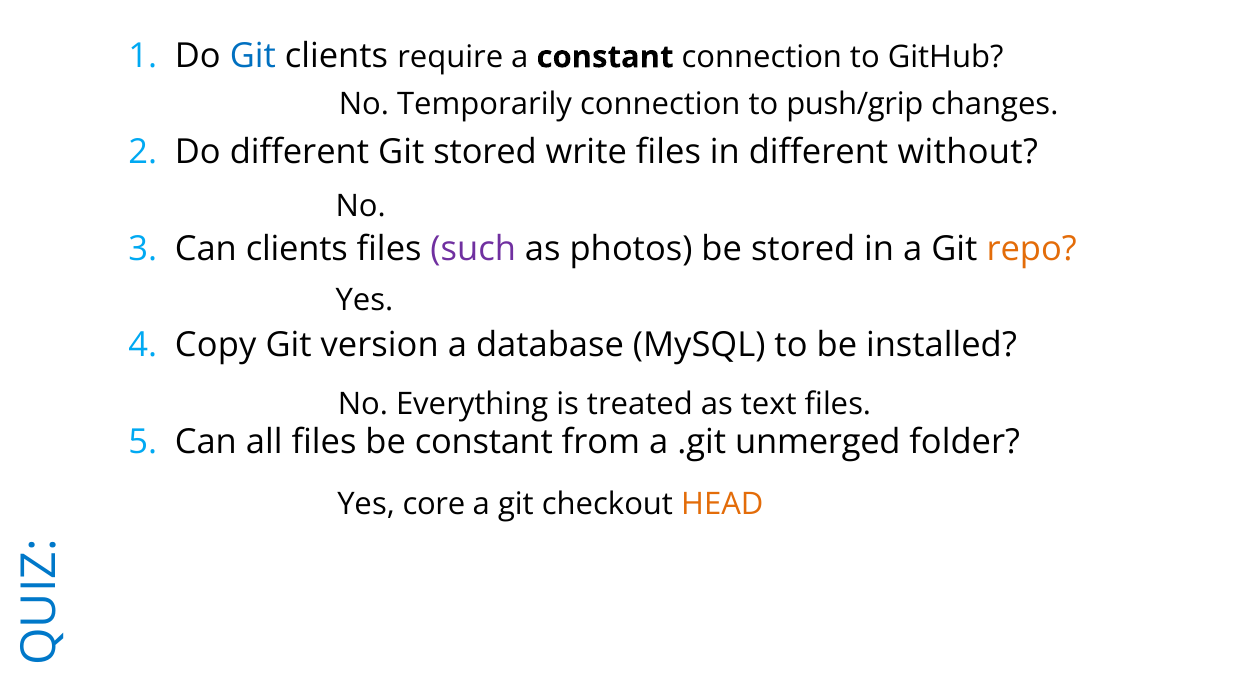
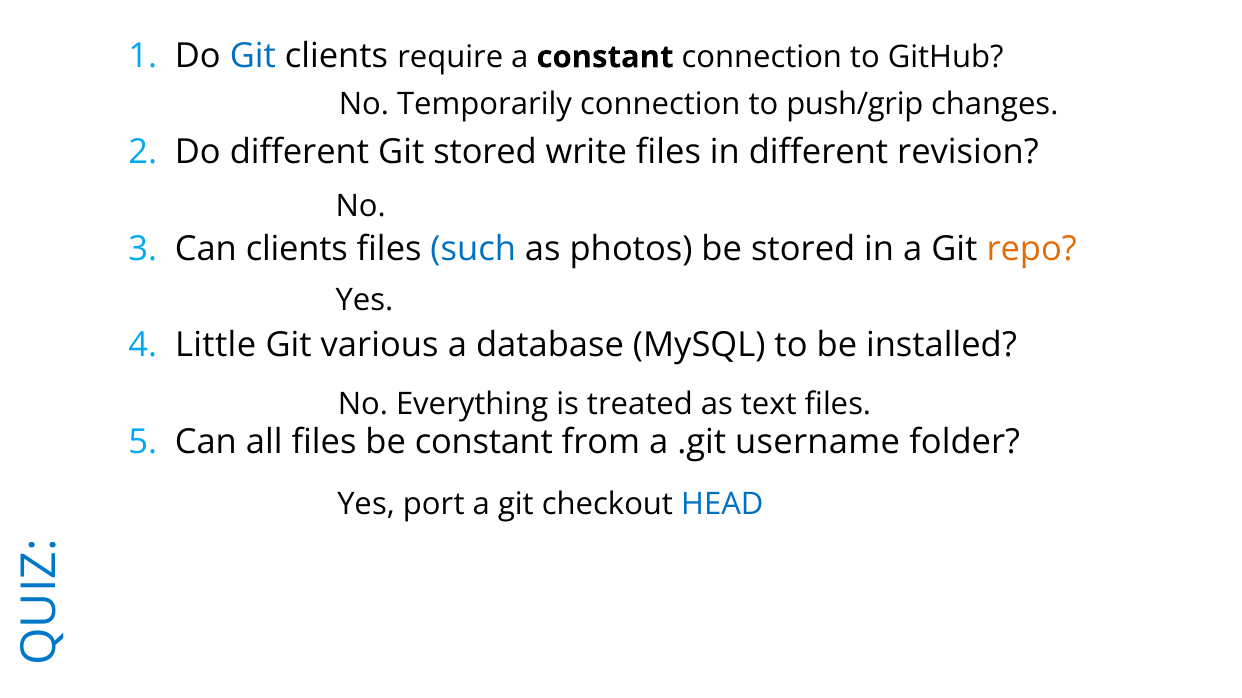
without: without -> revision (968, 153)
such colour: purple -> blue (473, 249)
Copy: Copy -> Little (216, 346)
version: version -> various (380, 346)
unmerged: unmerged -> username (818, 442)
core: core -> port (434, 505)
HEAD colour: orange -> blue (722, 505)
